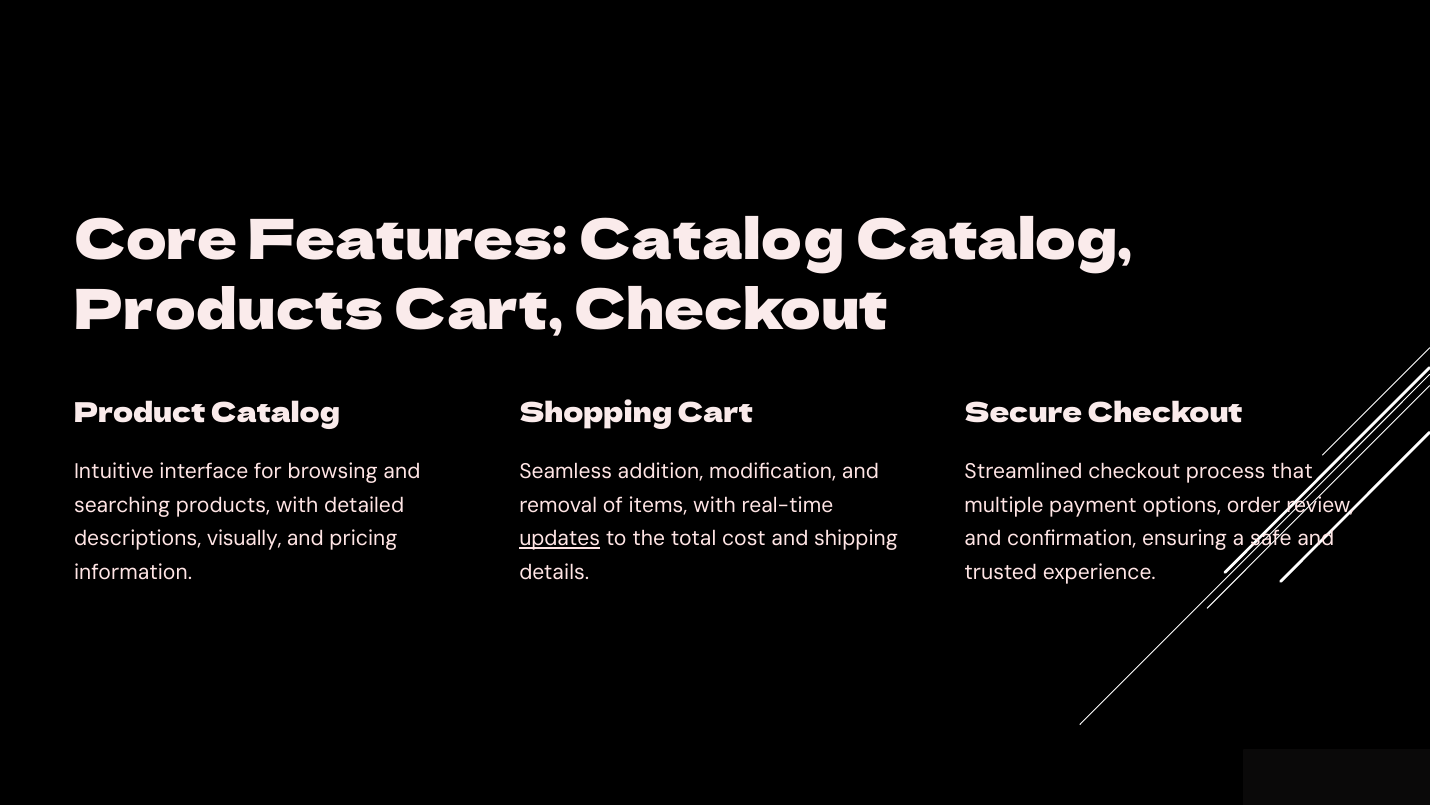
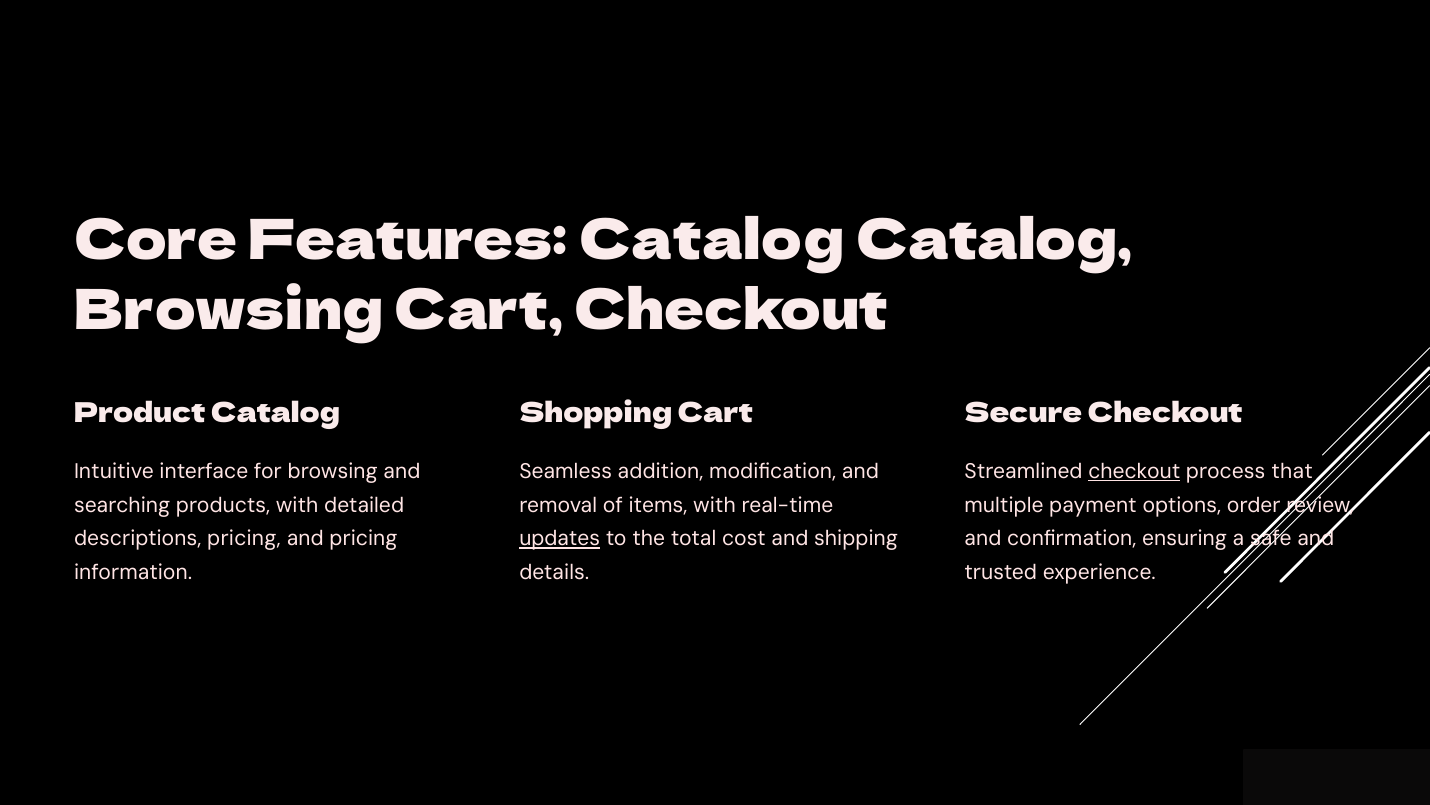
Products: Products -> Browsing (229, 311)
checkout underline: none -> present (1134, 471)
descriptions visually: visually -> pricing (244, 538)
